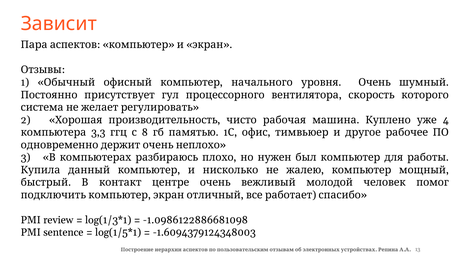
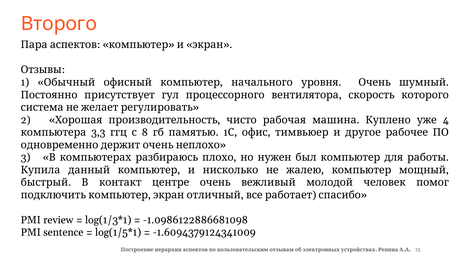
Зависит: Зависит -> Второго (59, 24)
-1.6094379124348003: -1.6094379124348003 -> -1.6094379124341009 (204, 233)
